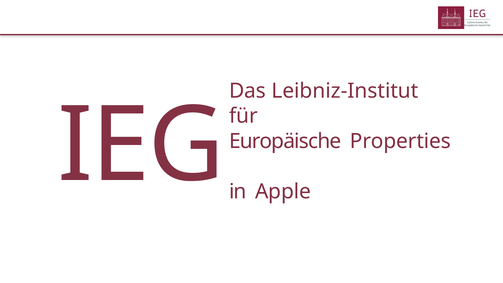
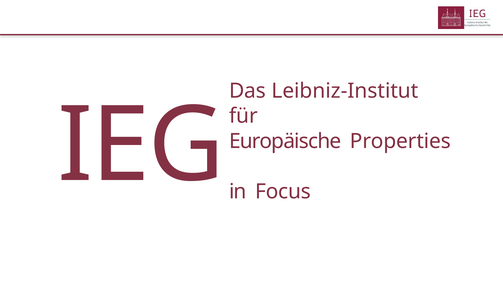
Apple: Apple -> Focus (283, 191)
